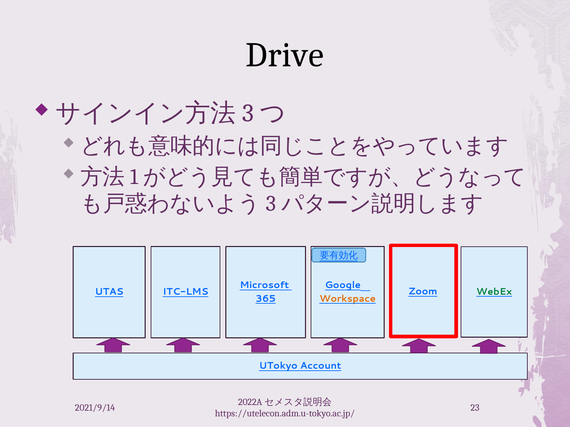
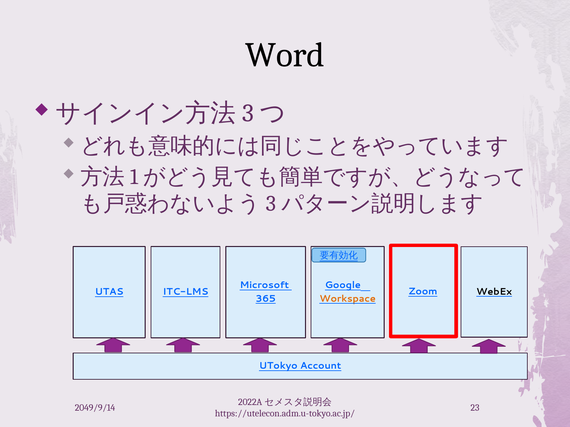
Drive: Drive -> Word (285, 55)
WebEx colour: green -> black (494, 292)
2021/9/14: 2021/9/14 -> 2049/9/14 (95, 408)
